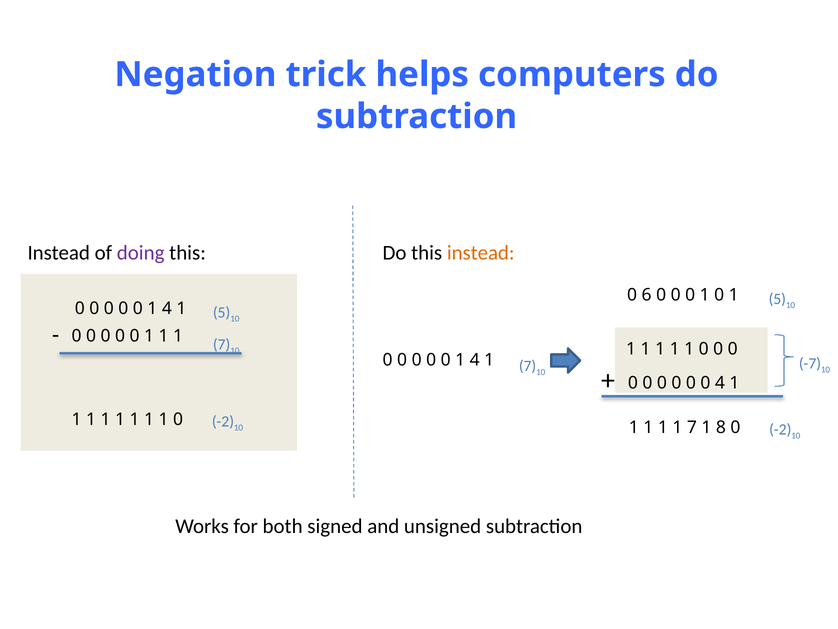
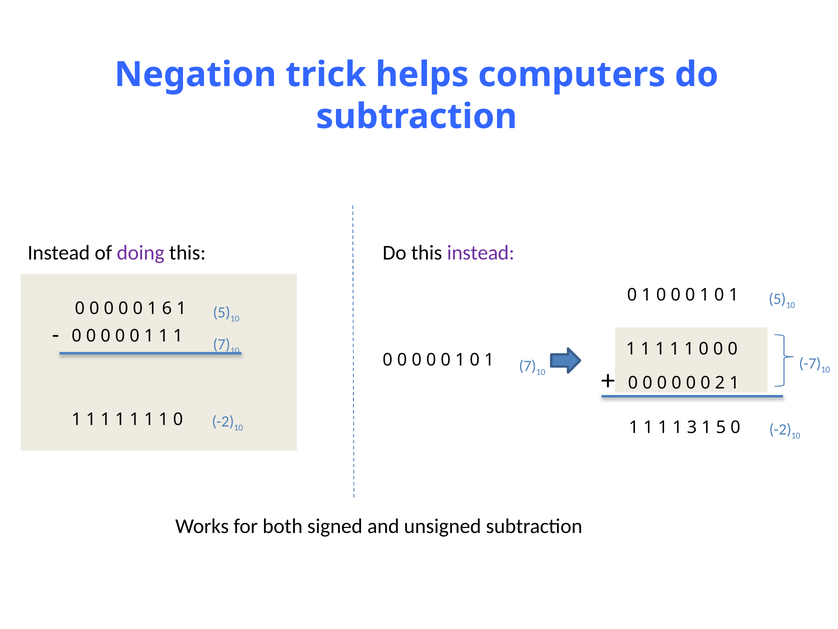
instead colour: orange -> purple (481, 253)
6: 6 -> 1 (647, 295)
4: 4 -> 6 (167, 308)
4: 4 -> 0 (475, 360)
0 4: 4 -> 2 (720, 382)
1 1 7: 7 -> 3 (692, 427)
8: 8 -> 5 (721, 427)
